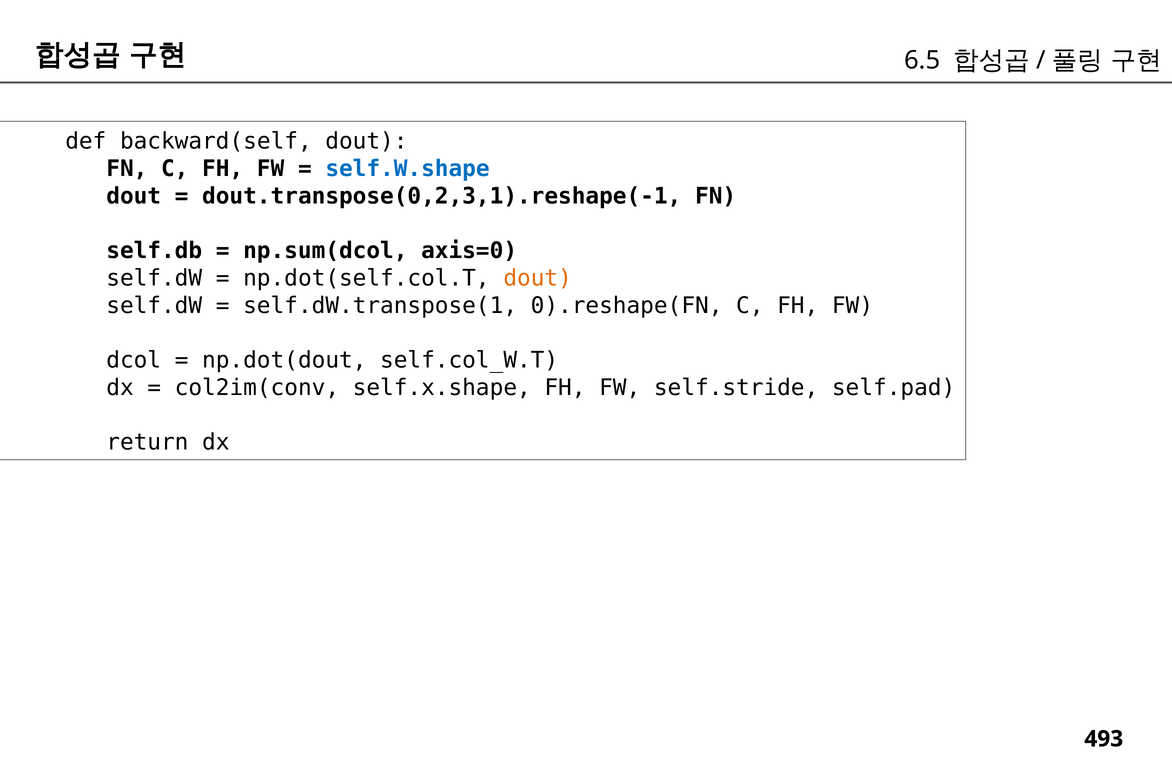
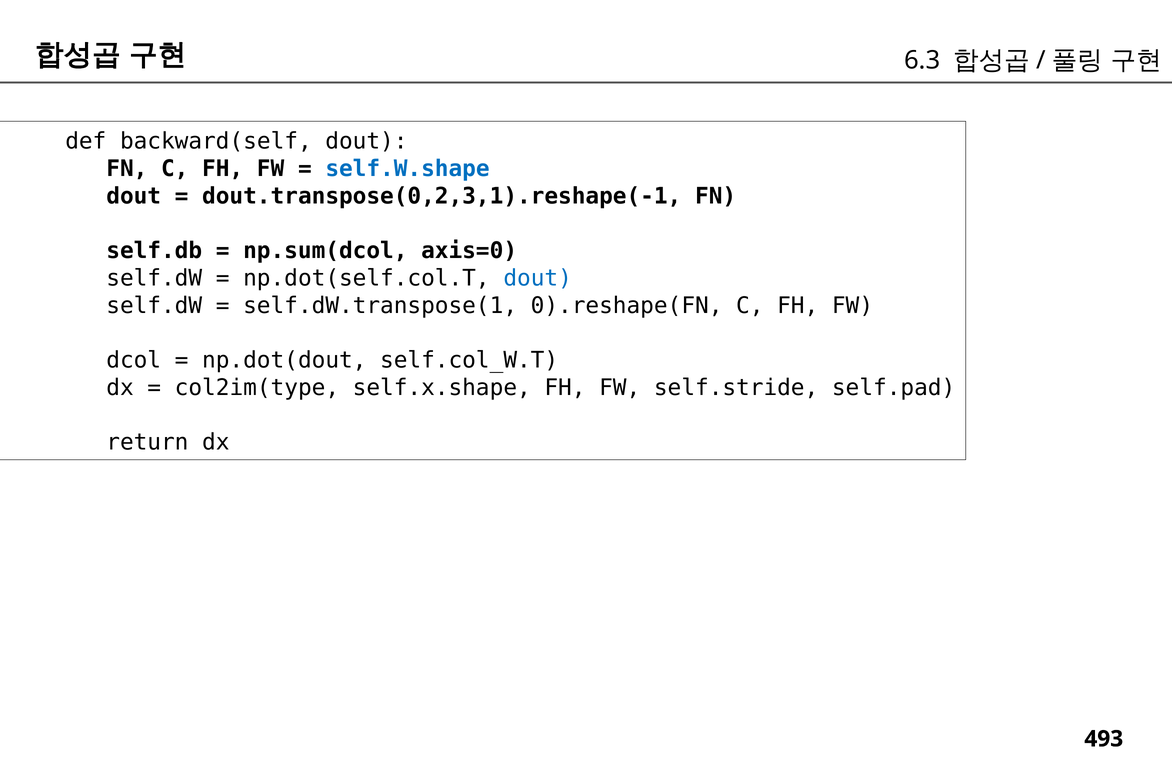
6.5: 6.5 -> 6.3 (922, 60)
dout colour: orange -> blue (538, 278)
col2im(conv: col2im(conv -> col2im(type (257, 388)
